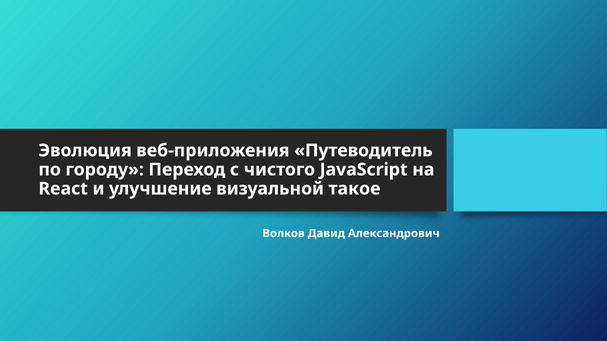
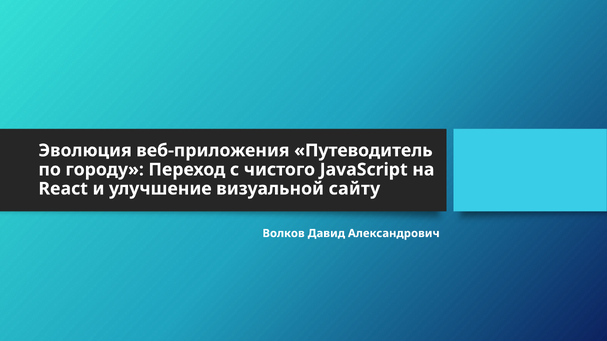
такое: такое -> сайту (354, 189)
